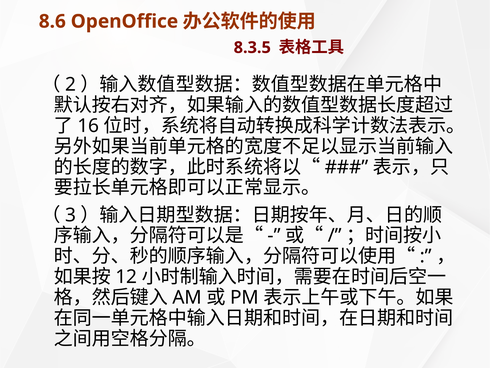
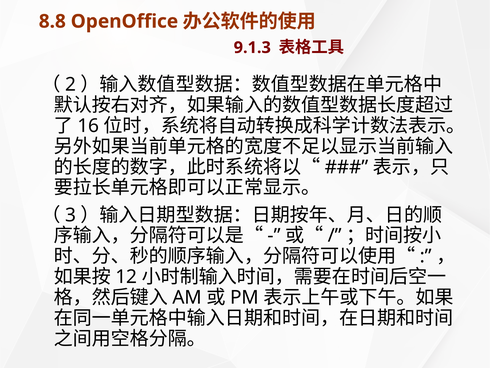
8.6: 8.6 -> 8.8 (52, 21)
8.3.5: 8.3.5 -> 9.1.3 (252, 48)
